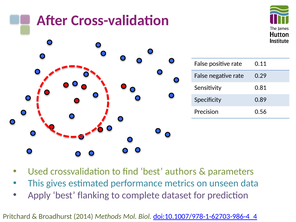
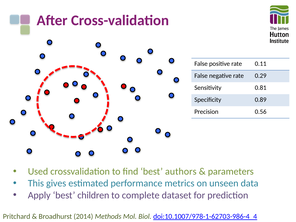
flanking: flanking -> children (93, 195)
